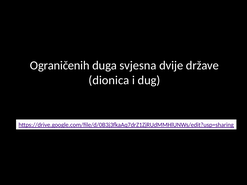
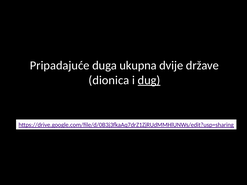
Ograničenih: Ograničenih -> Pripadajuće (60, 65)
svjesna: svjesna -> ukupna (138, 65)
dug underline: none -> present (149, 80)
